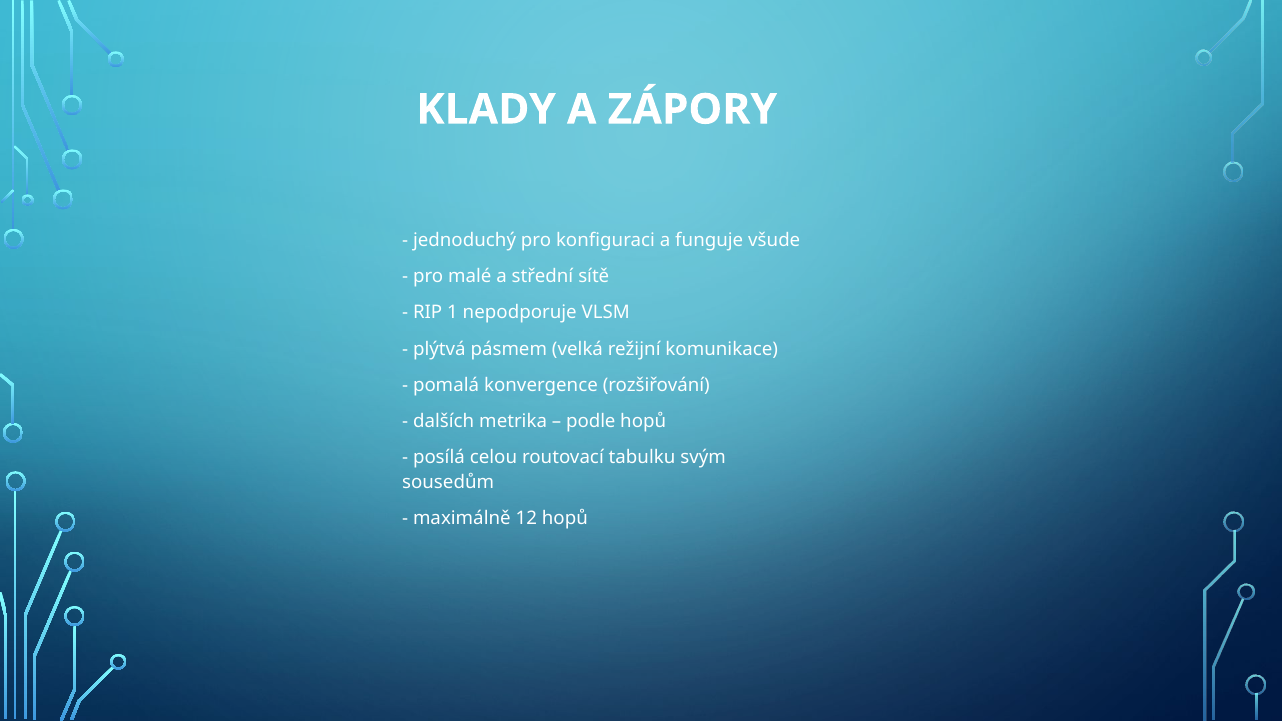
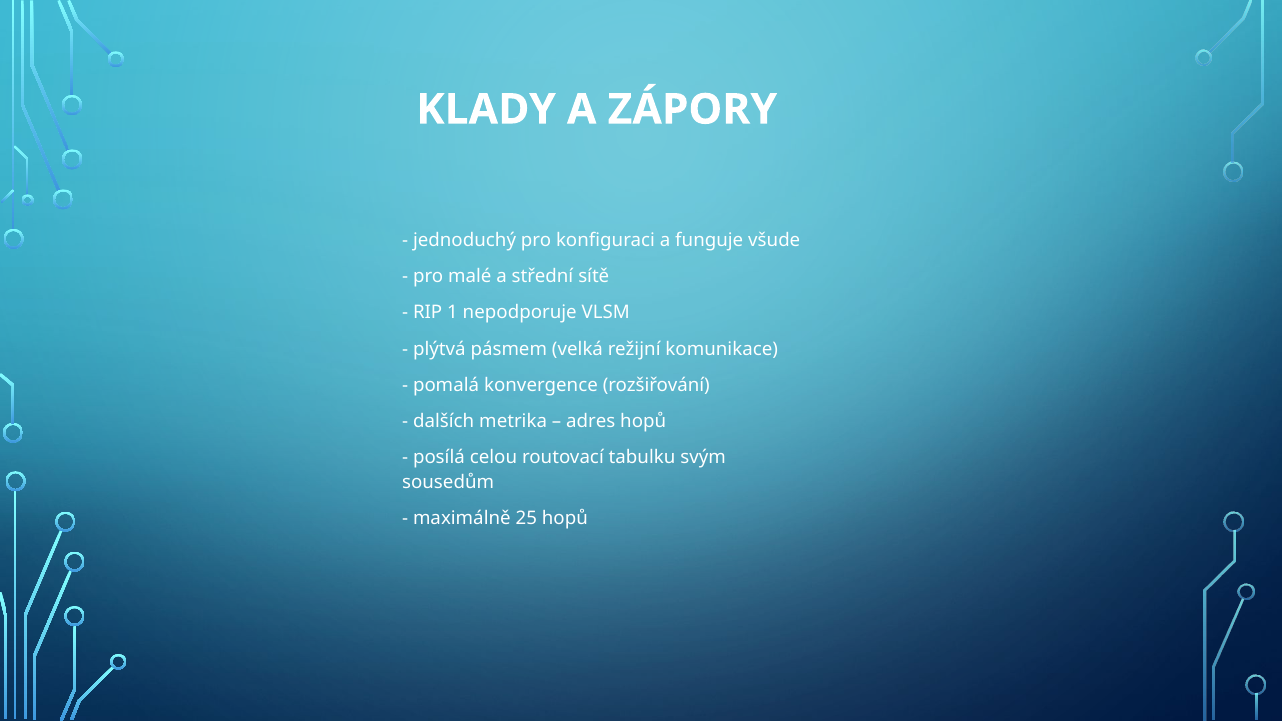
podle: podle -> adres (591, 422)
12: 12 -> 25 (526, 518)
